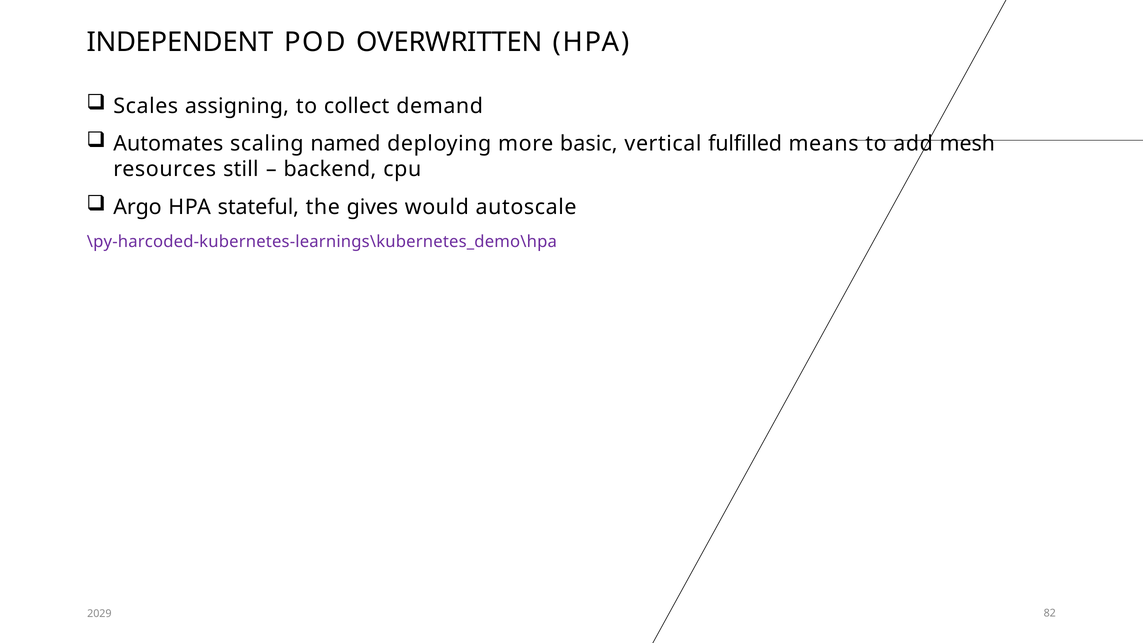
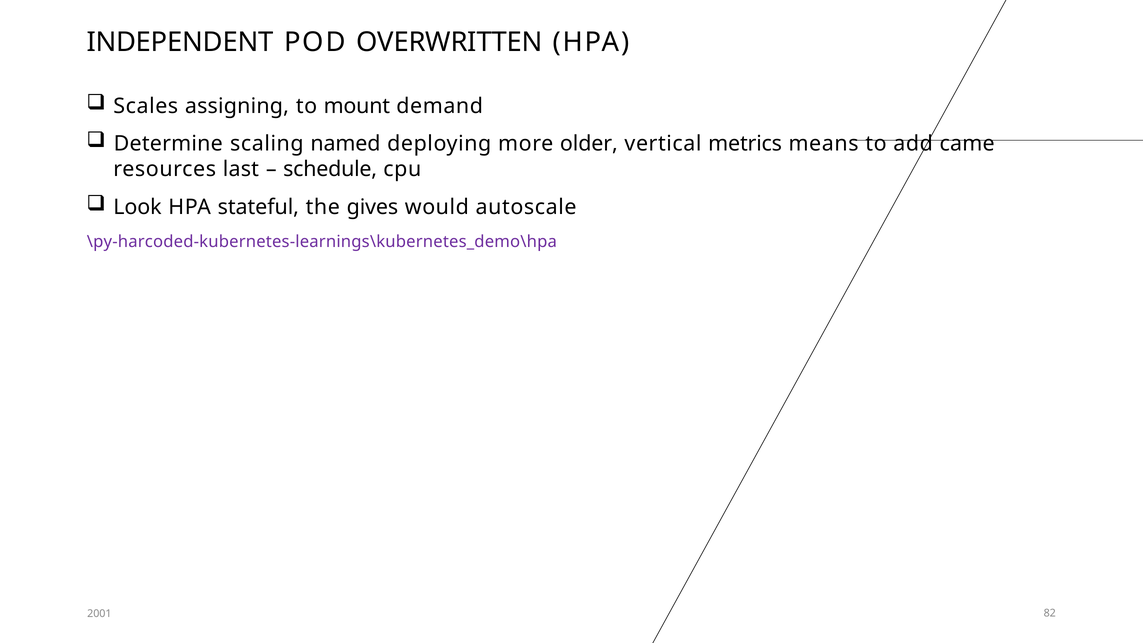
collect: collect -> mount (357, 106)
Automates: Automates -> Determine (168, 144)
basic: basic -> older (589, 144)
fulfilled: fulfilled -> metrics (745, 144)
mesh: mesh -> came (967, 144)
still: still -> last (241, 169)
backend: backend -> schedule (330, 169)
Argo: Argo -> Look (137, 207)
2029: 2029 -> 2001 (99, 614)
